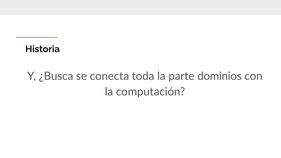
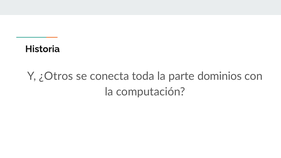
¿Busca: ¿Busca -> ¿Otros (56, 76)
